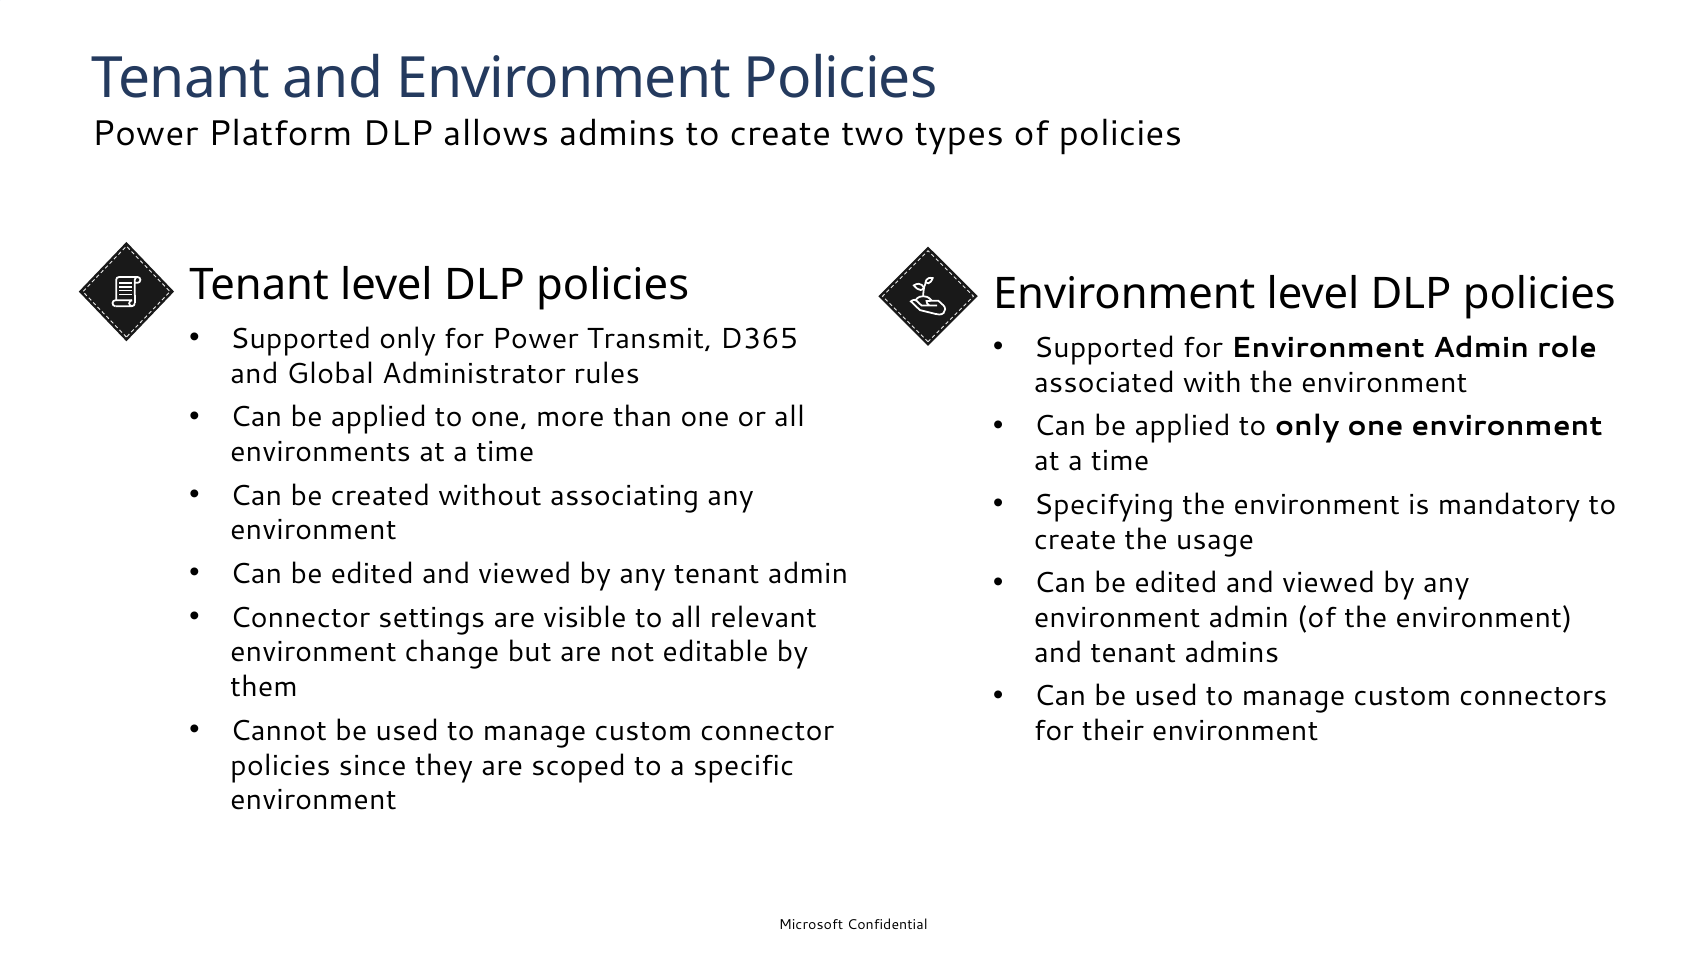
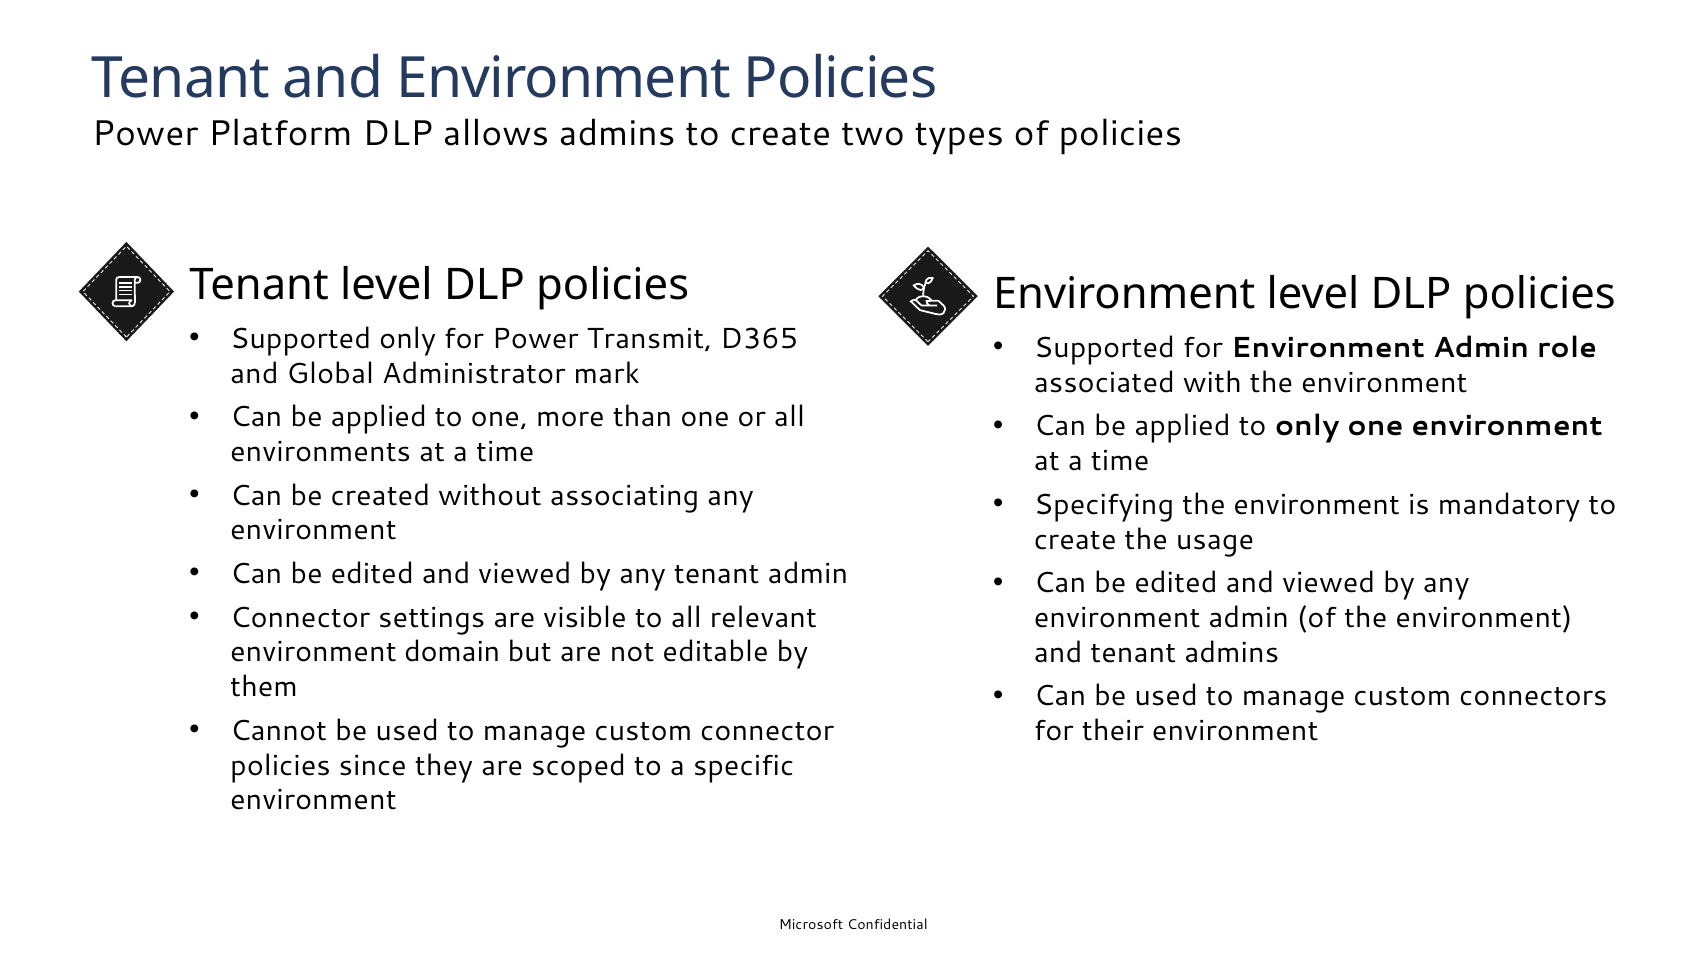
rules: rules -> mark (607, 374)
change: change -> domain (452, 653)
